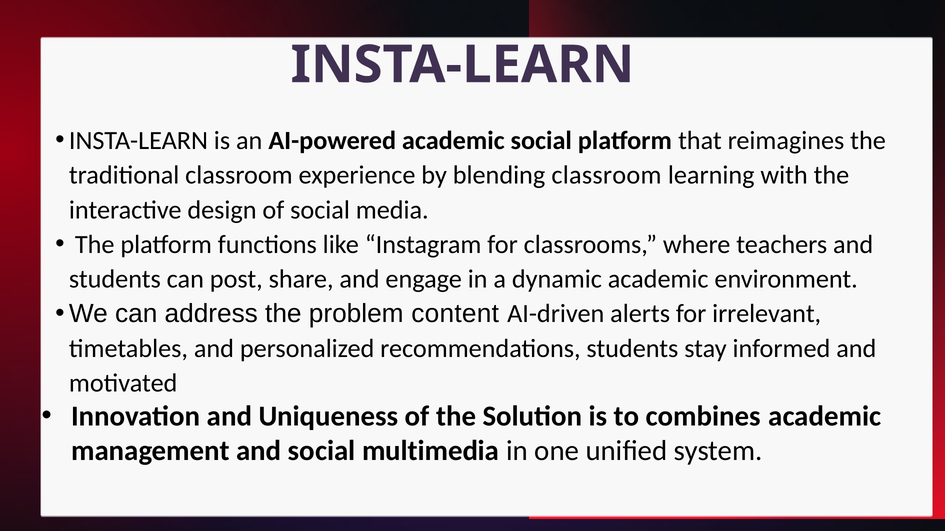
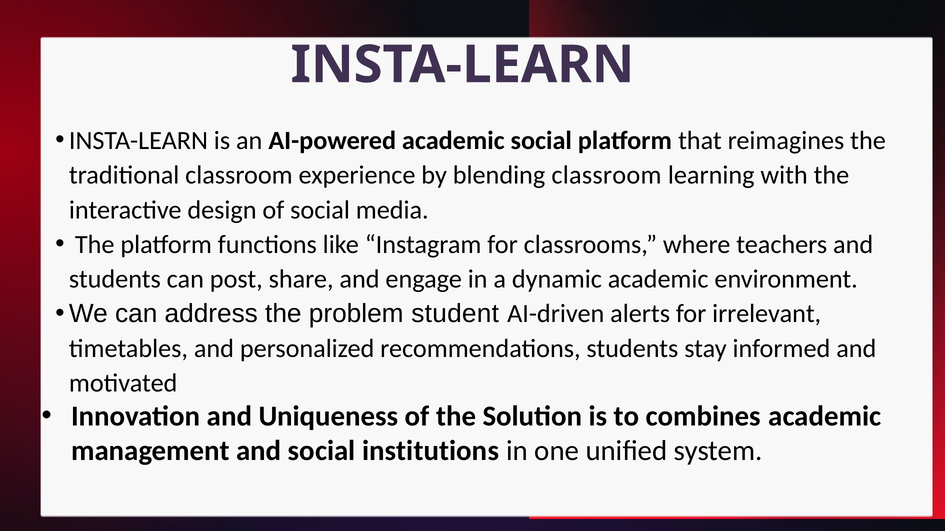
content: content -> student (455, 314)
multimedia: multimedia -> institutions (431, 451)
